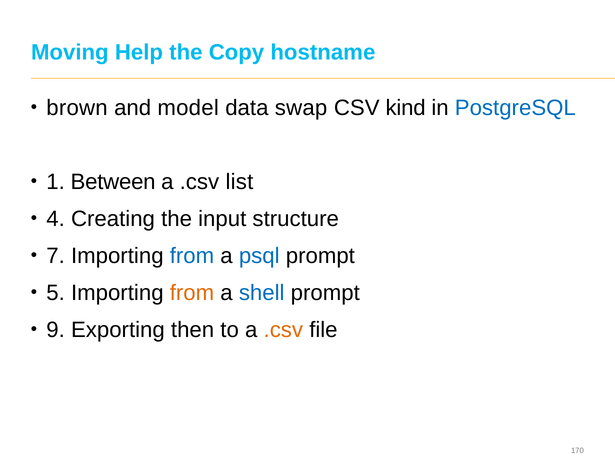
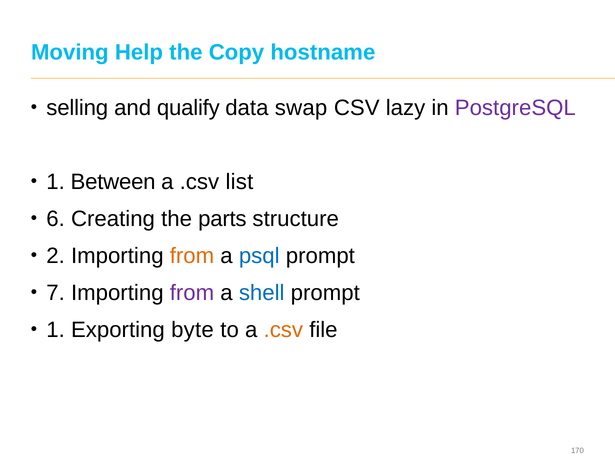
brown: brown -> selling (77, 108)
model: model -> qualify (188, 108)
kind: kind -> lazy (406, 108)
PostgreSQL colour: blue -> purple (515, 108)
4: 4 -> 6 (56, 219)
input: input -> parts (222, 219)
7: 7 -> 2 (56, 256)
from colour: blue -> orange (192, 256)
5: 5 -> 7 (56, 293)
from colour: orange -> purple (192, 293)
9: 9 -> 1 (56, 329)
then: then -> byte (192, 329)
